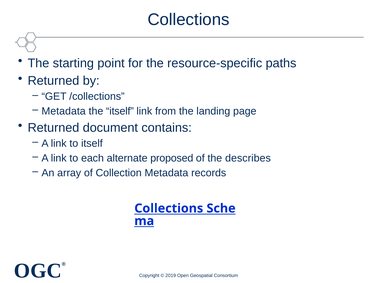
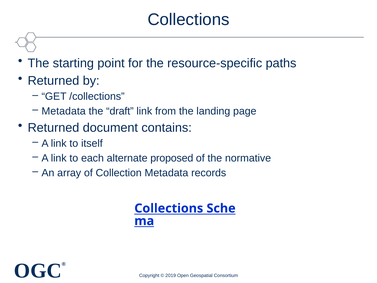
the itself: itself -> draft (120, 111)
describes: describes -> normative (248, 158)
